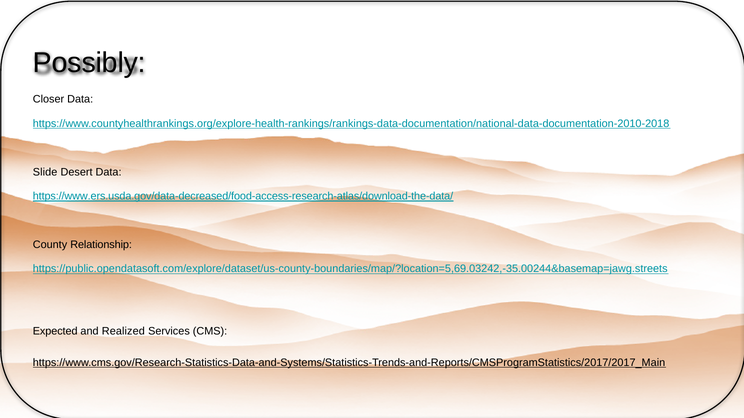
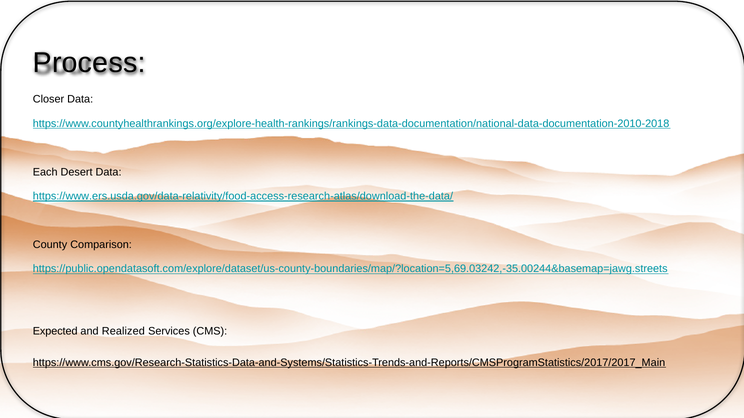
Possibly: Possibly -> Process (89, 63)
Slide: Slide -> Each (45, 172)
https://www.ers.usda.gov/data-decreased/food-access-research-atlas/download-the-data/: https://www.ers.usda.gov/data-decreased/food-access-research-atlas/download-the-data/ -> https://www.ers.usda.gov/data-relativity/food-access-research-atlas/download-the-data/ (243, 196)
Relationship: Relationship -> Comparison (101, 245)
